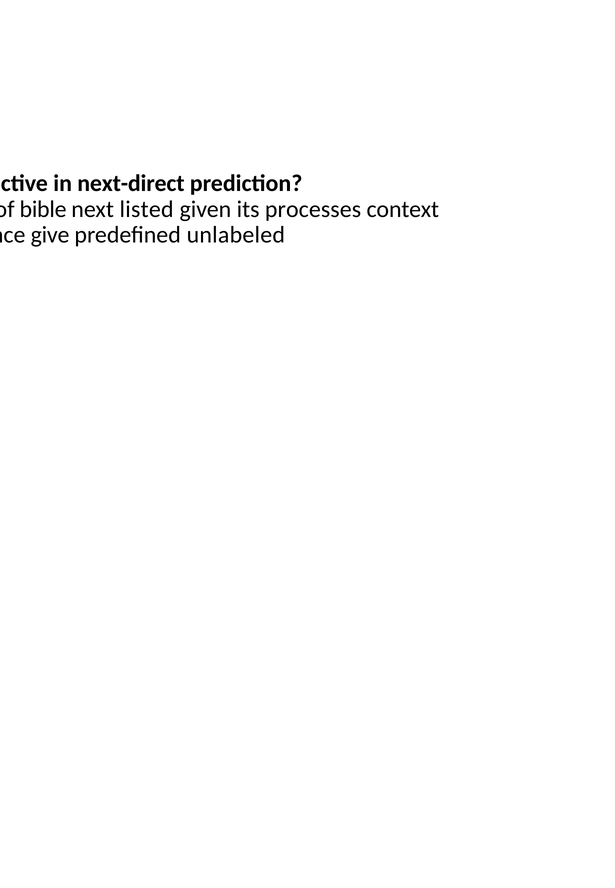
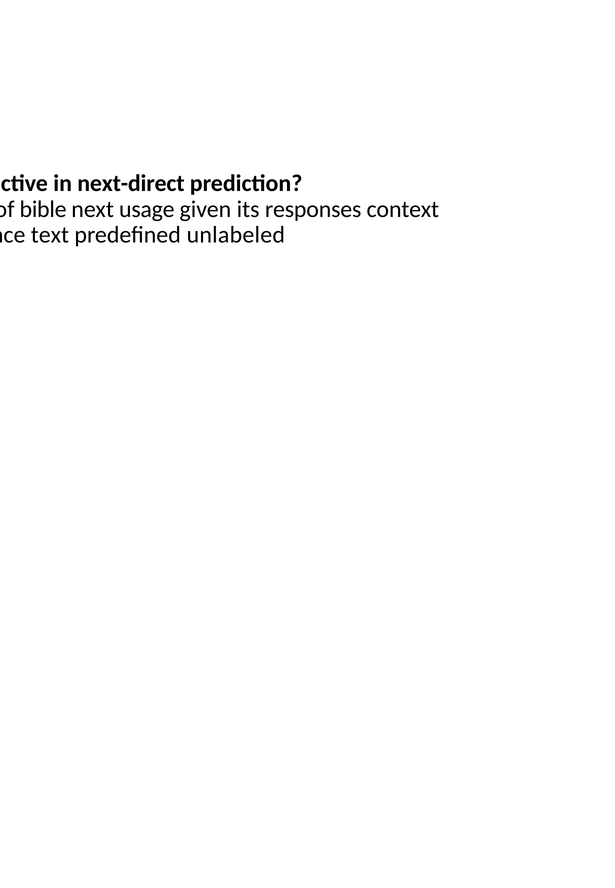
listed: listed -> usage (147, 209)
processes: processes -> responses (313, 209)
give: give -> text (50, 235)
